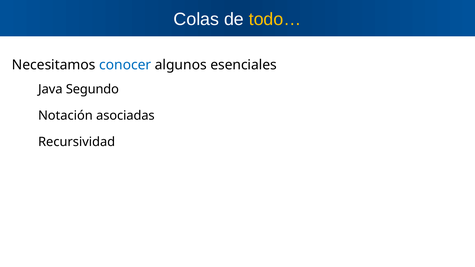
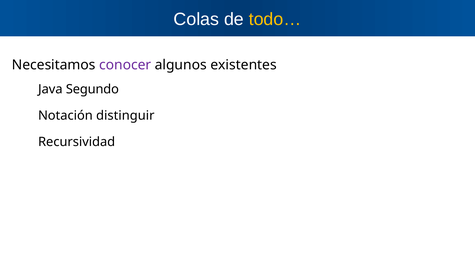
conocer colour: blue -> purple (125, 65)
esenciales: esenciales -> existentes (244, 65)
asociadas: asociadas -> distinguir (125, 116)
